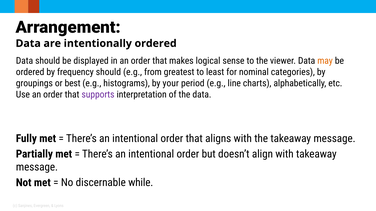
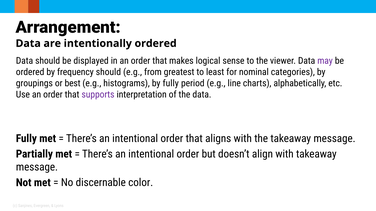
may colour: orange -> purple (325, 61)
by your: your -> fully (171, 83)
while: while -> color (141, 183)
